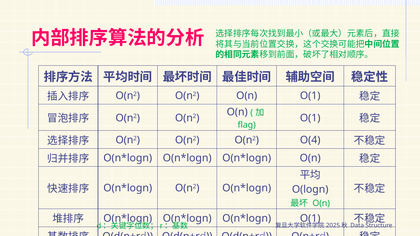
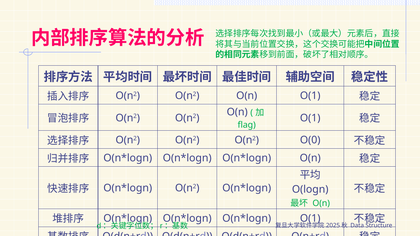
O(4: O(4 -> O(0 (310, 140)
